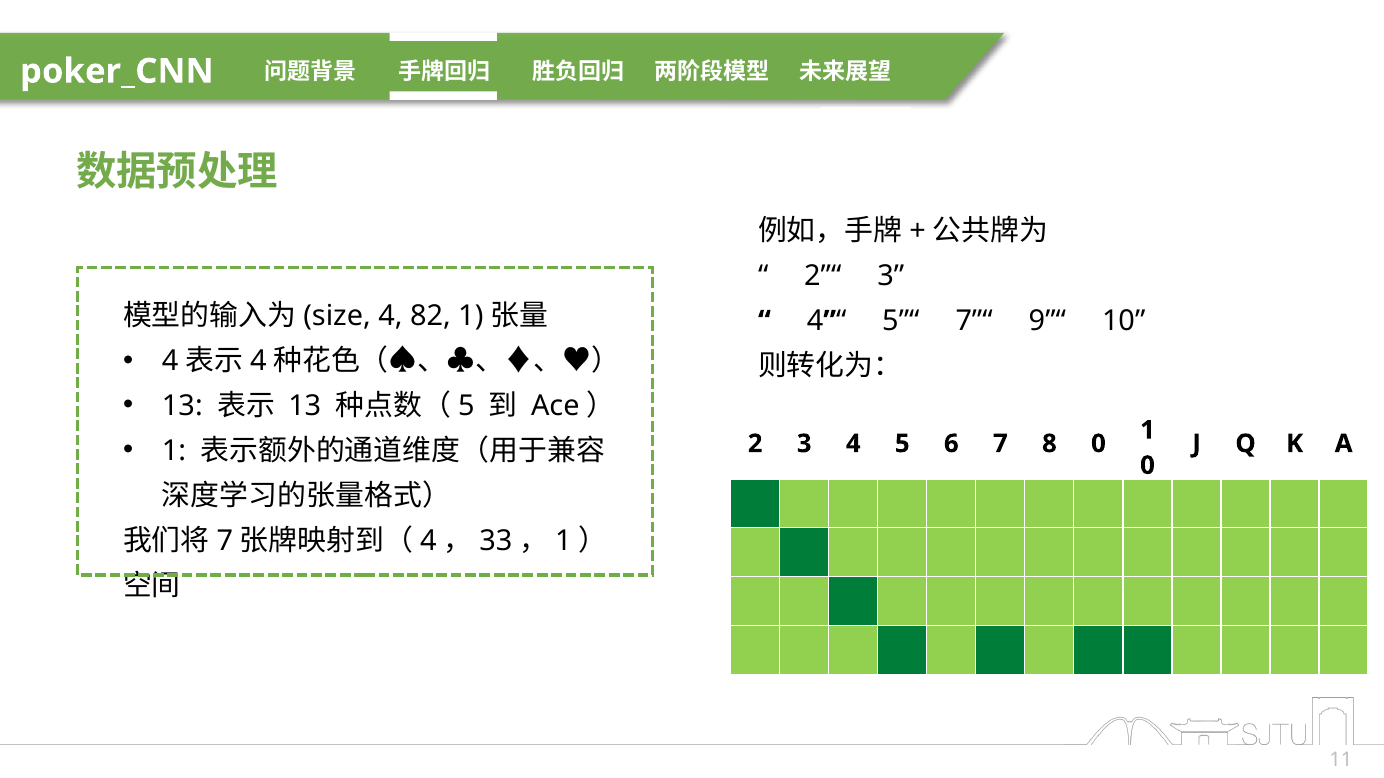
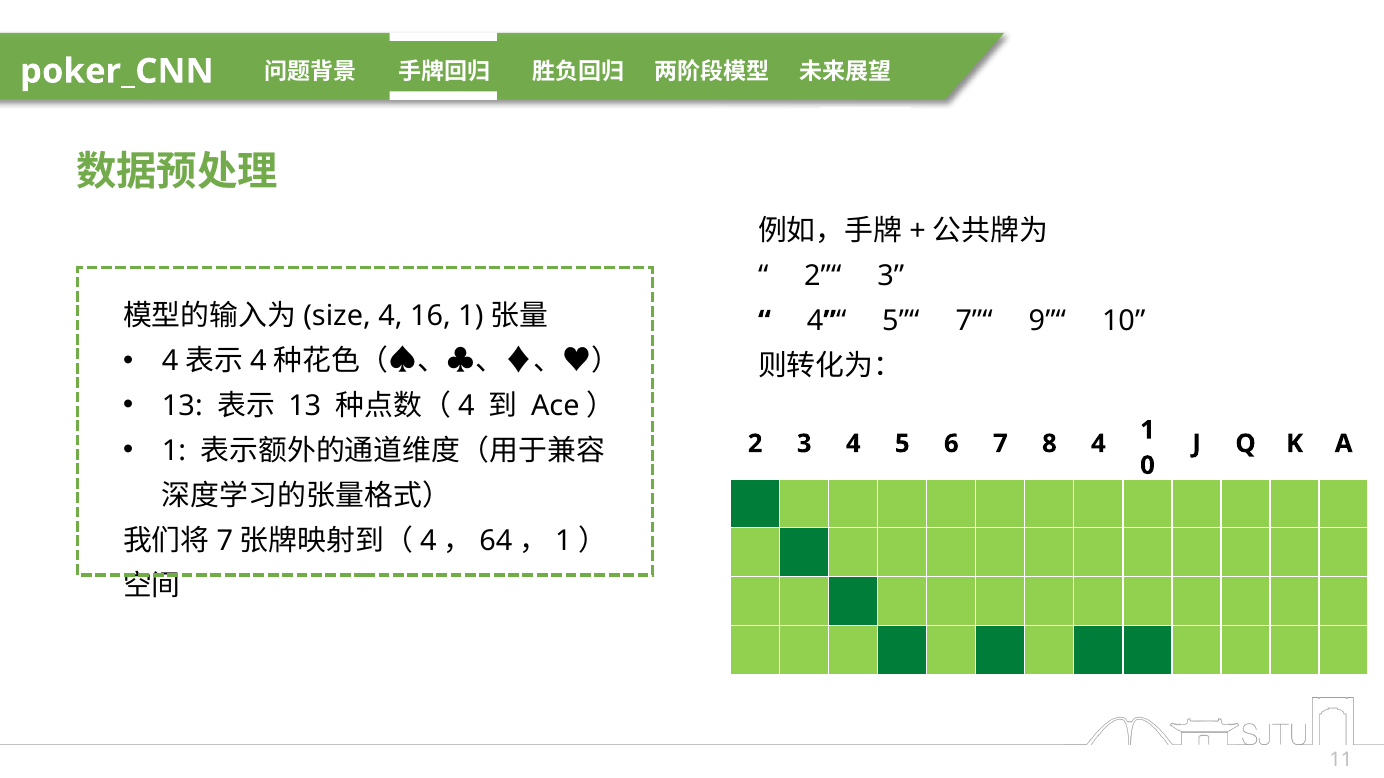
82: 82 -> 16 (430, 316)
5: 5 -> 4 (466, 406)
8 0: 0 -> 4 (1098, 444)
33: 33 -> 64 (496, 541)
